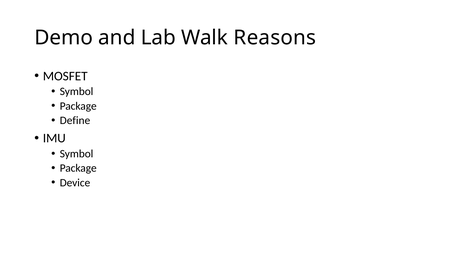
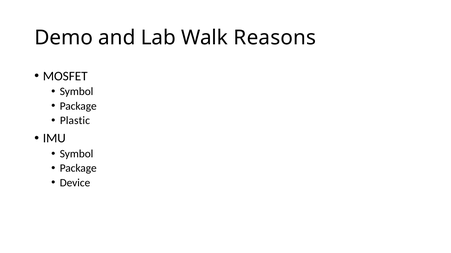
Define: Define -> Plastic (75, 121)
